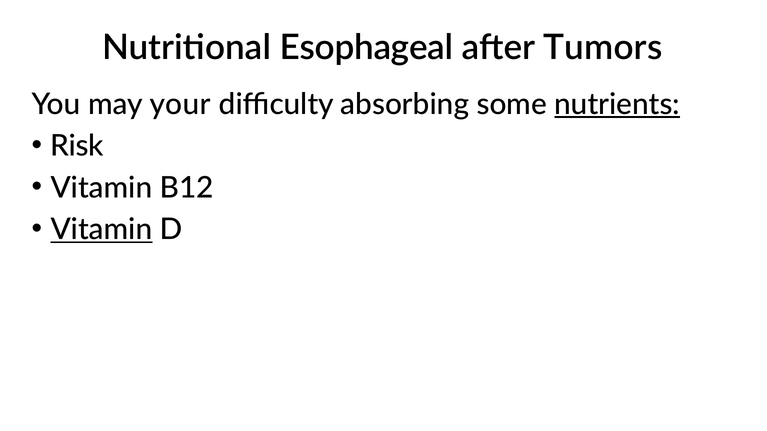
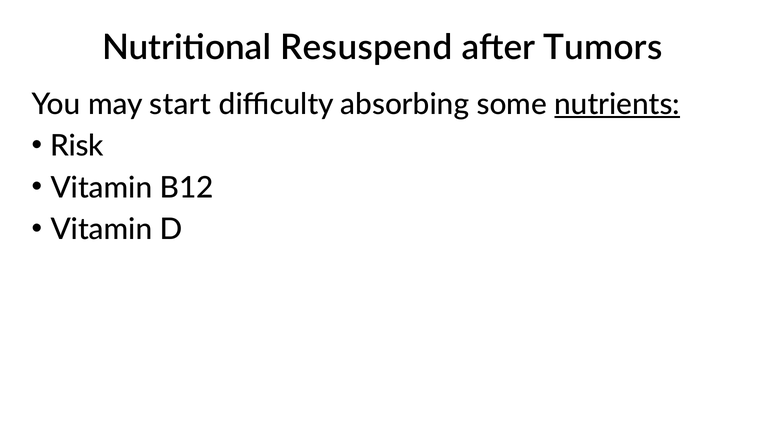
Esophageal: Esophageal -> Resuspend (366, 47)
your: your -> start (180, 104)
Vitamin underline: present -> none (102, 230)
